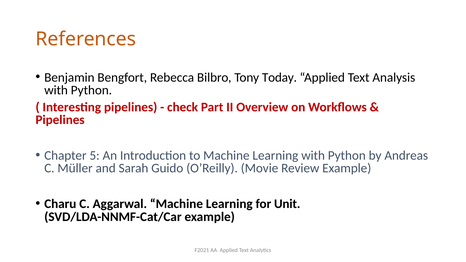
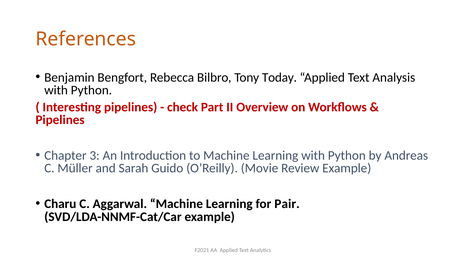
5: 5 -> 3 (95, 156)
Unit: Unit -> Pair (287, 204)
